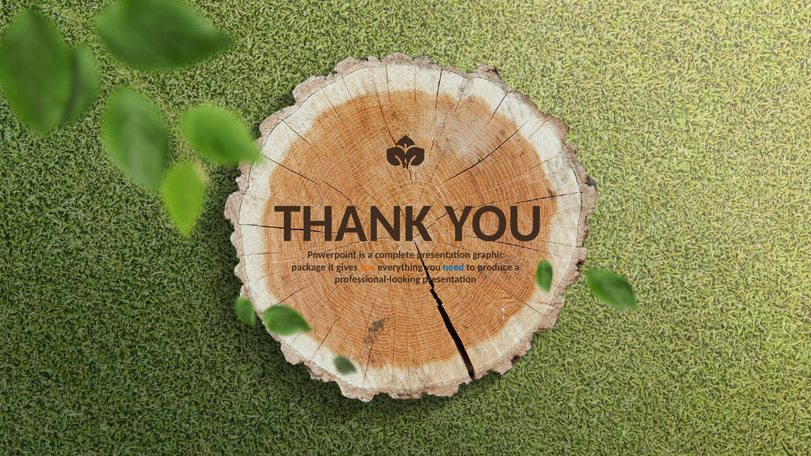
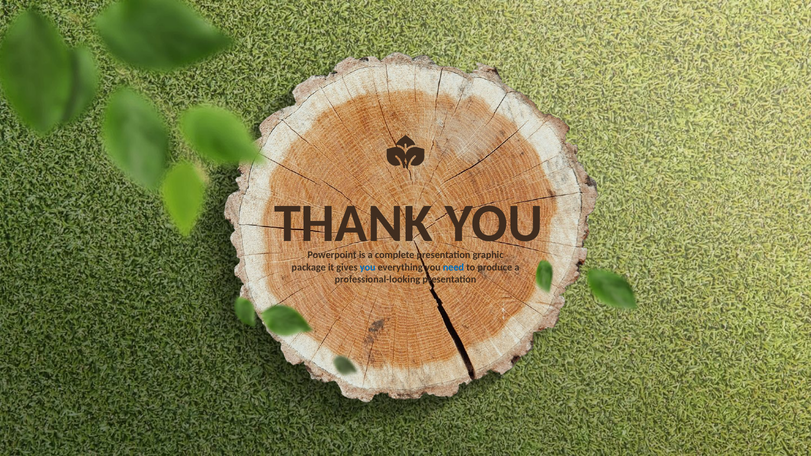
you colour: orange -> blue (368, 267)
